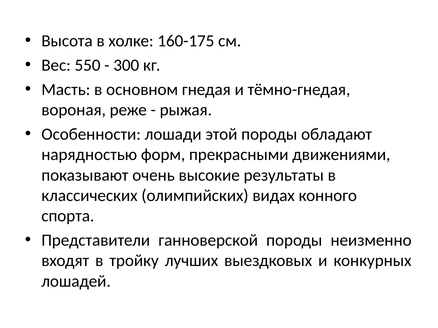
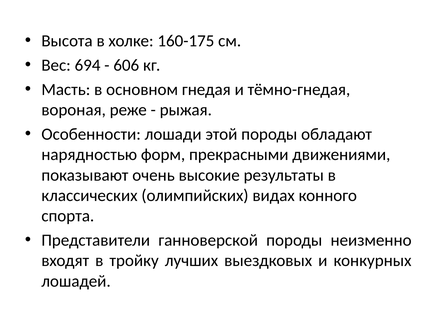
550: 550 -> 694 (88, 65)
300: 300 -> 606 (126, 65)
